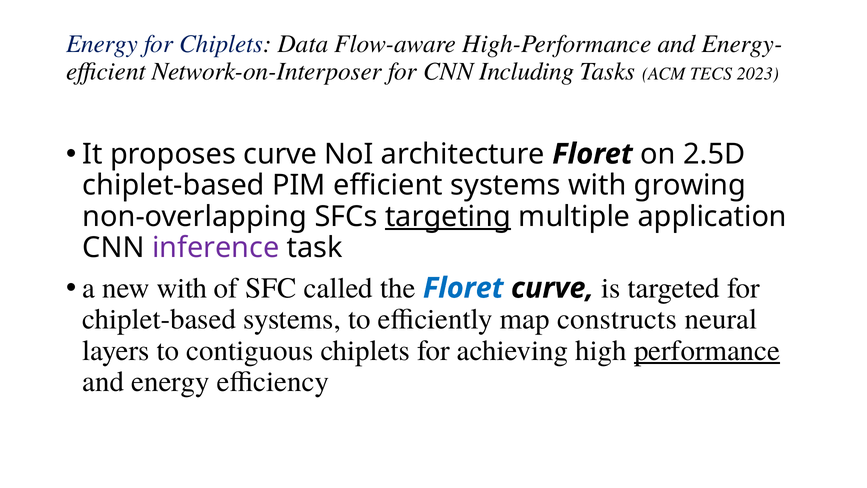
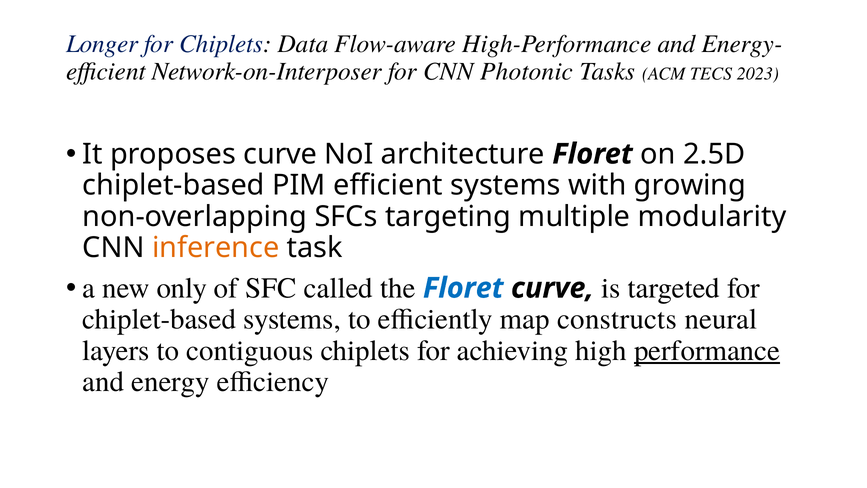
Energy: Energy -> Longer (102, 44)
Including: Including -> Photonic (527, 71)
targeting underline: present -> none (448, 216)
application: application -> modularity (712, 216)
inference colour: purple -> orange (216, 248)
new with: with -> only (182, 288)
